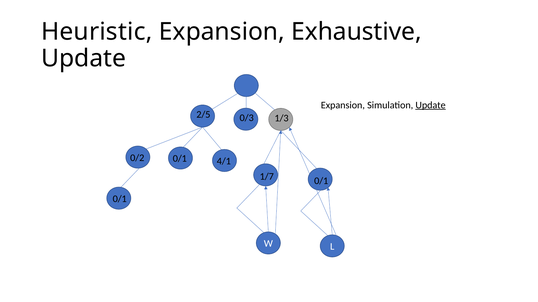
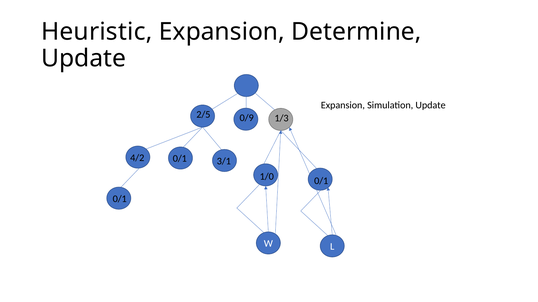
Exhaustive: Exhaustive -> Determine (356, 32)
Update underline: present -> none (431, 105)
0/3: 0/3 -> 0/9 (247, 118)
0/2: 0/2 -> 4/2 (137, 158)
4/1: 4/1 -> 3/1 (224, 161)
1/7: 1/7 -> 1/0 (267, 177)
